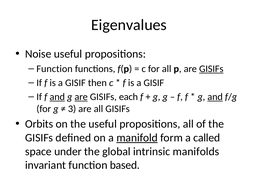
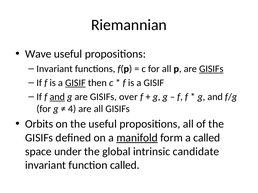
Eigenvalues: Eigenvalues -> Riemannian (129, 25)
Noise: Noise -> Wave (38, 54)
Function: Function -> Invariant (55, 69)
GISIF underline: none -> present (75, 83)
are underline: present -> none (81, 97)
each: each -> over (128, 97)
and underline: present -> none (215, 97)
3: 3 -> 4 (72, 109)
manifolds: manifolds -> candidate (196, 152)
function based: based -> called (125, 166)
